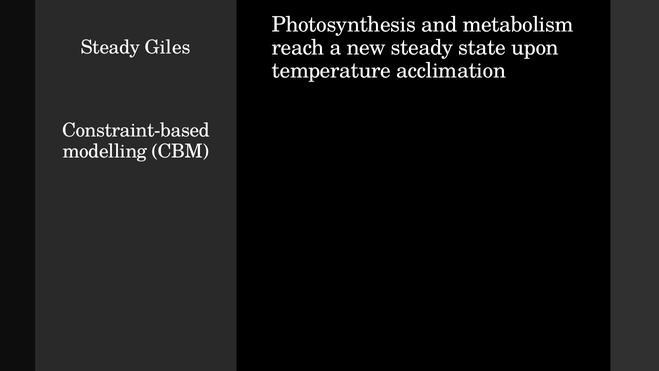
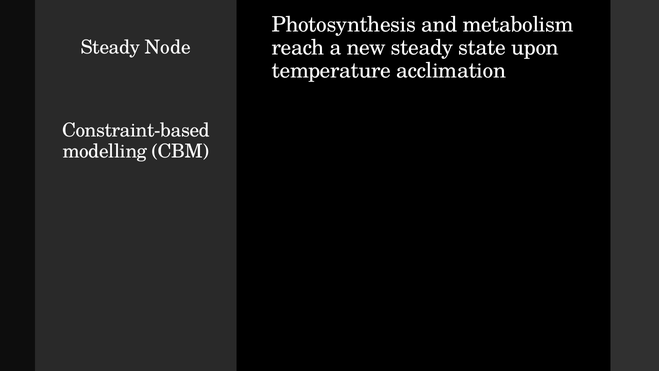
Giles: Giles -> Node (168, 47)
